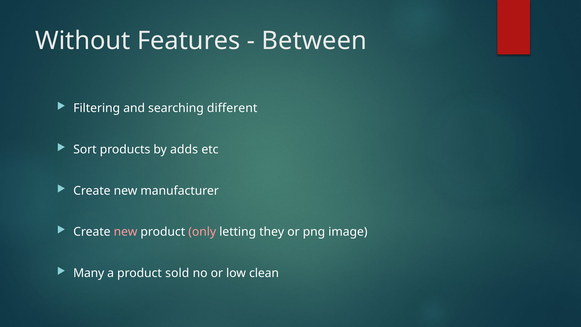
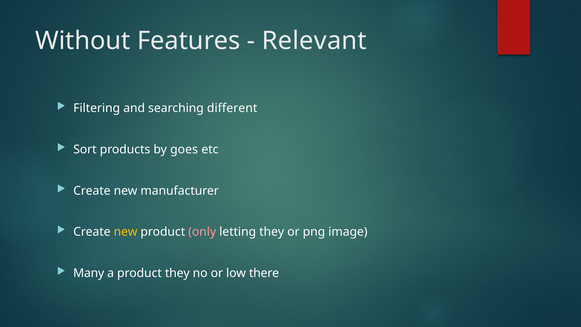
Between: Between -> Relevant (314, 41)
adds: adds -> goes (184, 149)
new colour: pink -> yellow (126, 232)
product sold: sold -> they (177, 273)
clean: clean -> there (264, 273)
